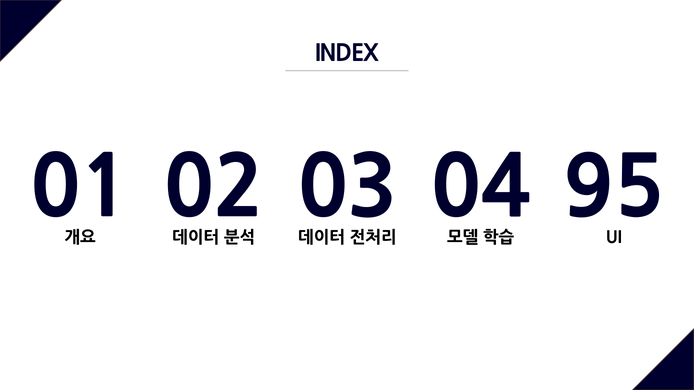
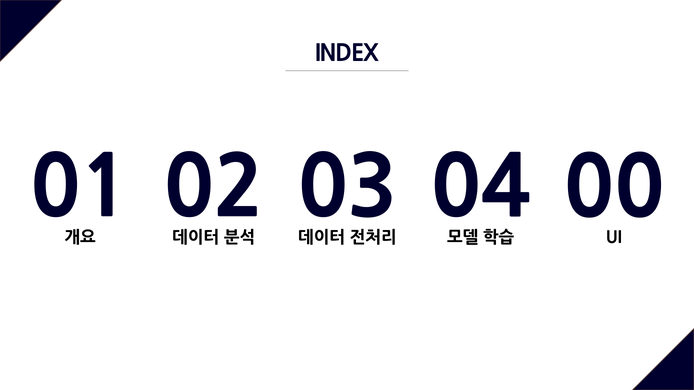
95: 95 -> 00 (614, 189)
